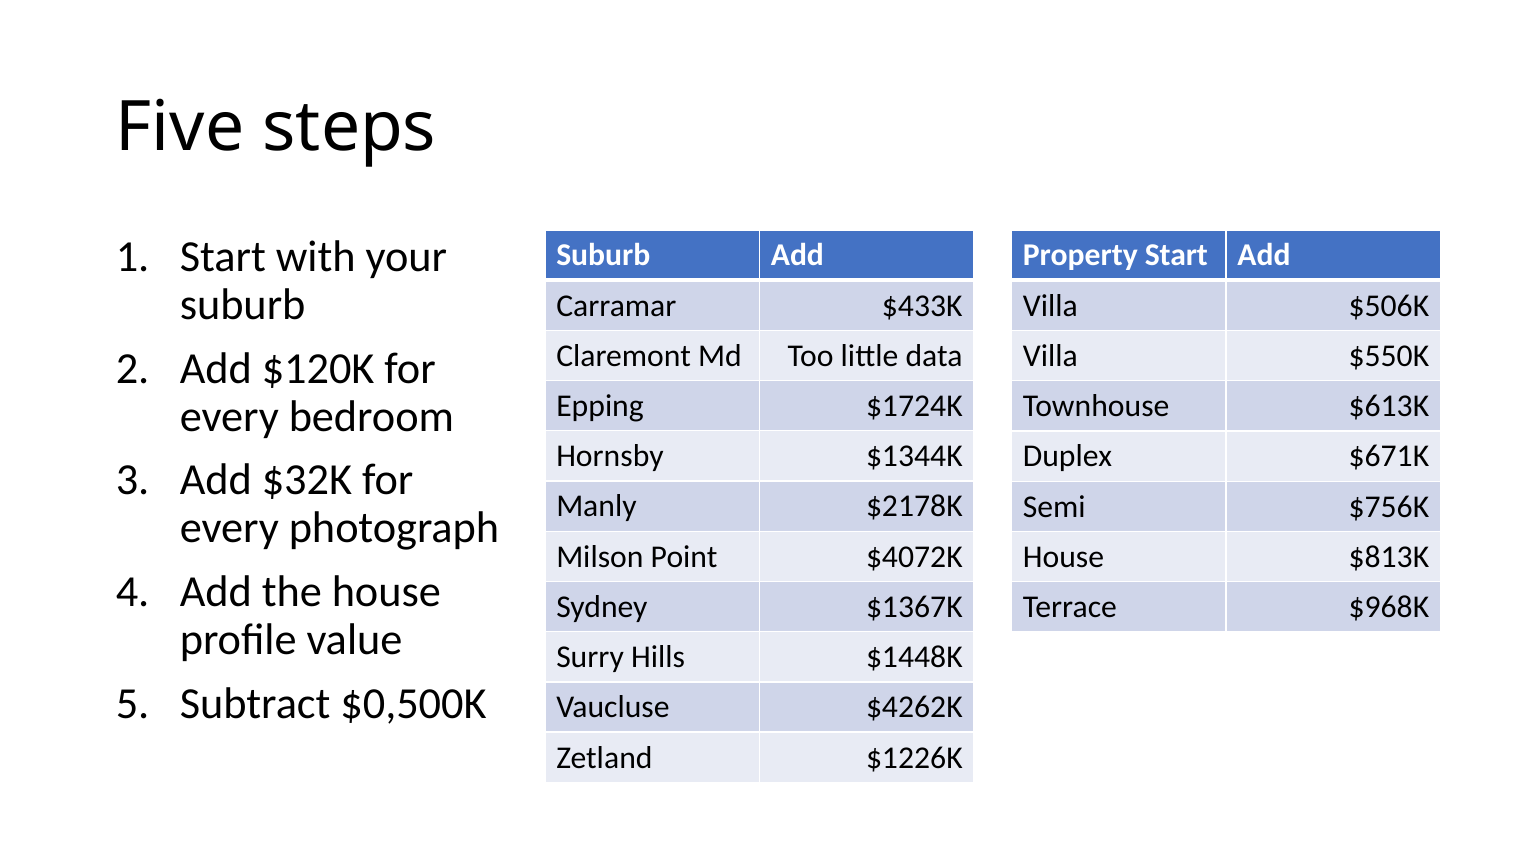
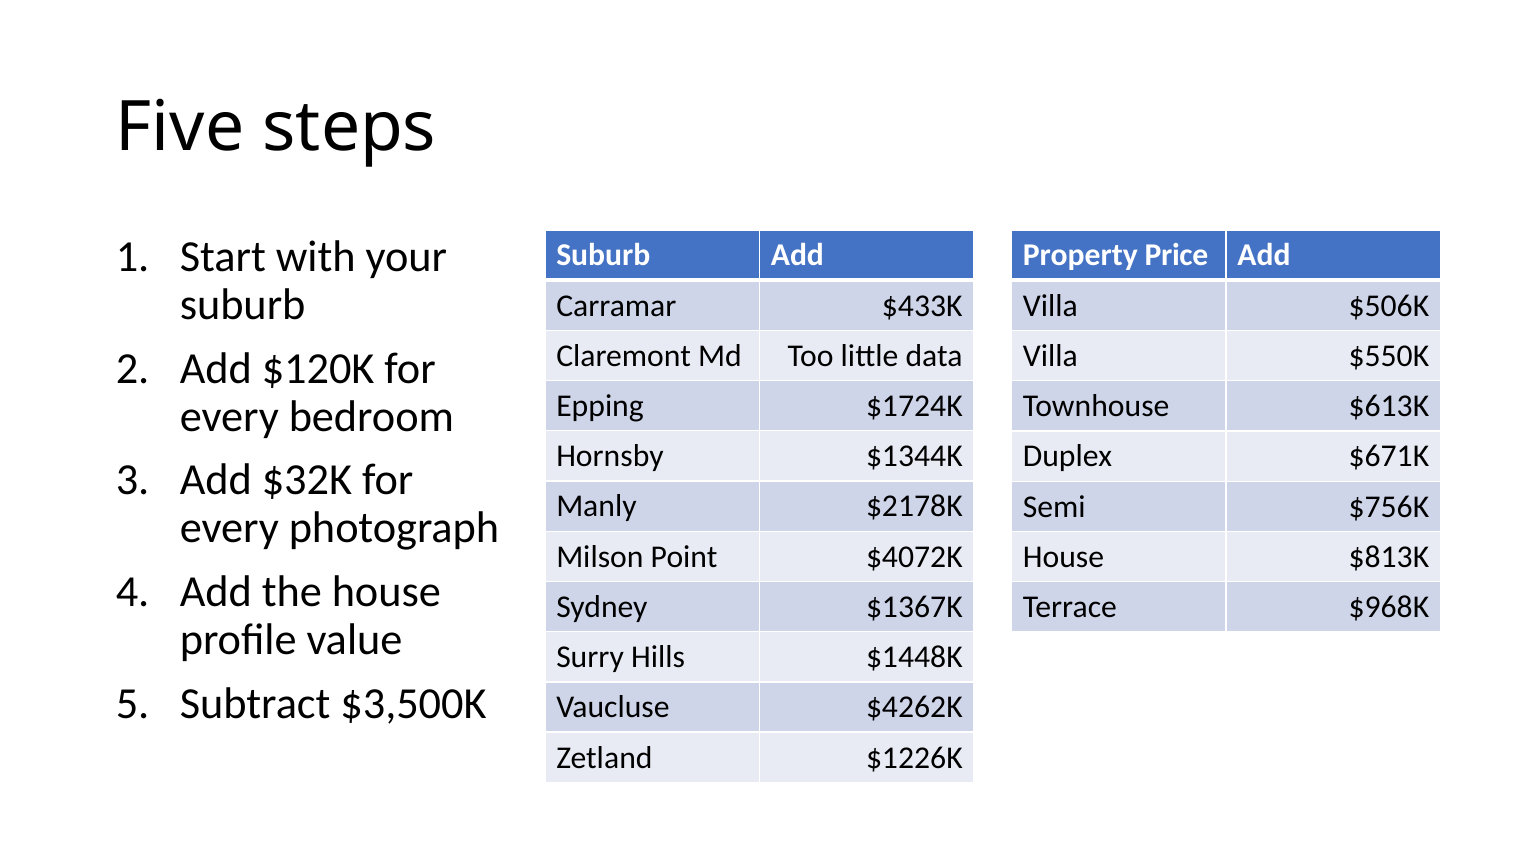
Property Start: Start -> Price (1176, 255)
$0,500K: $0,500K -> $3,500K (413, 703)
